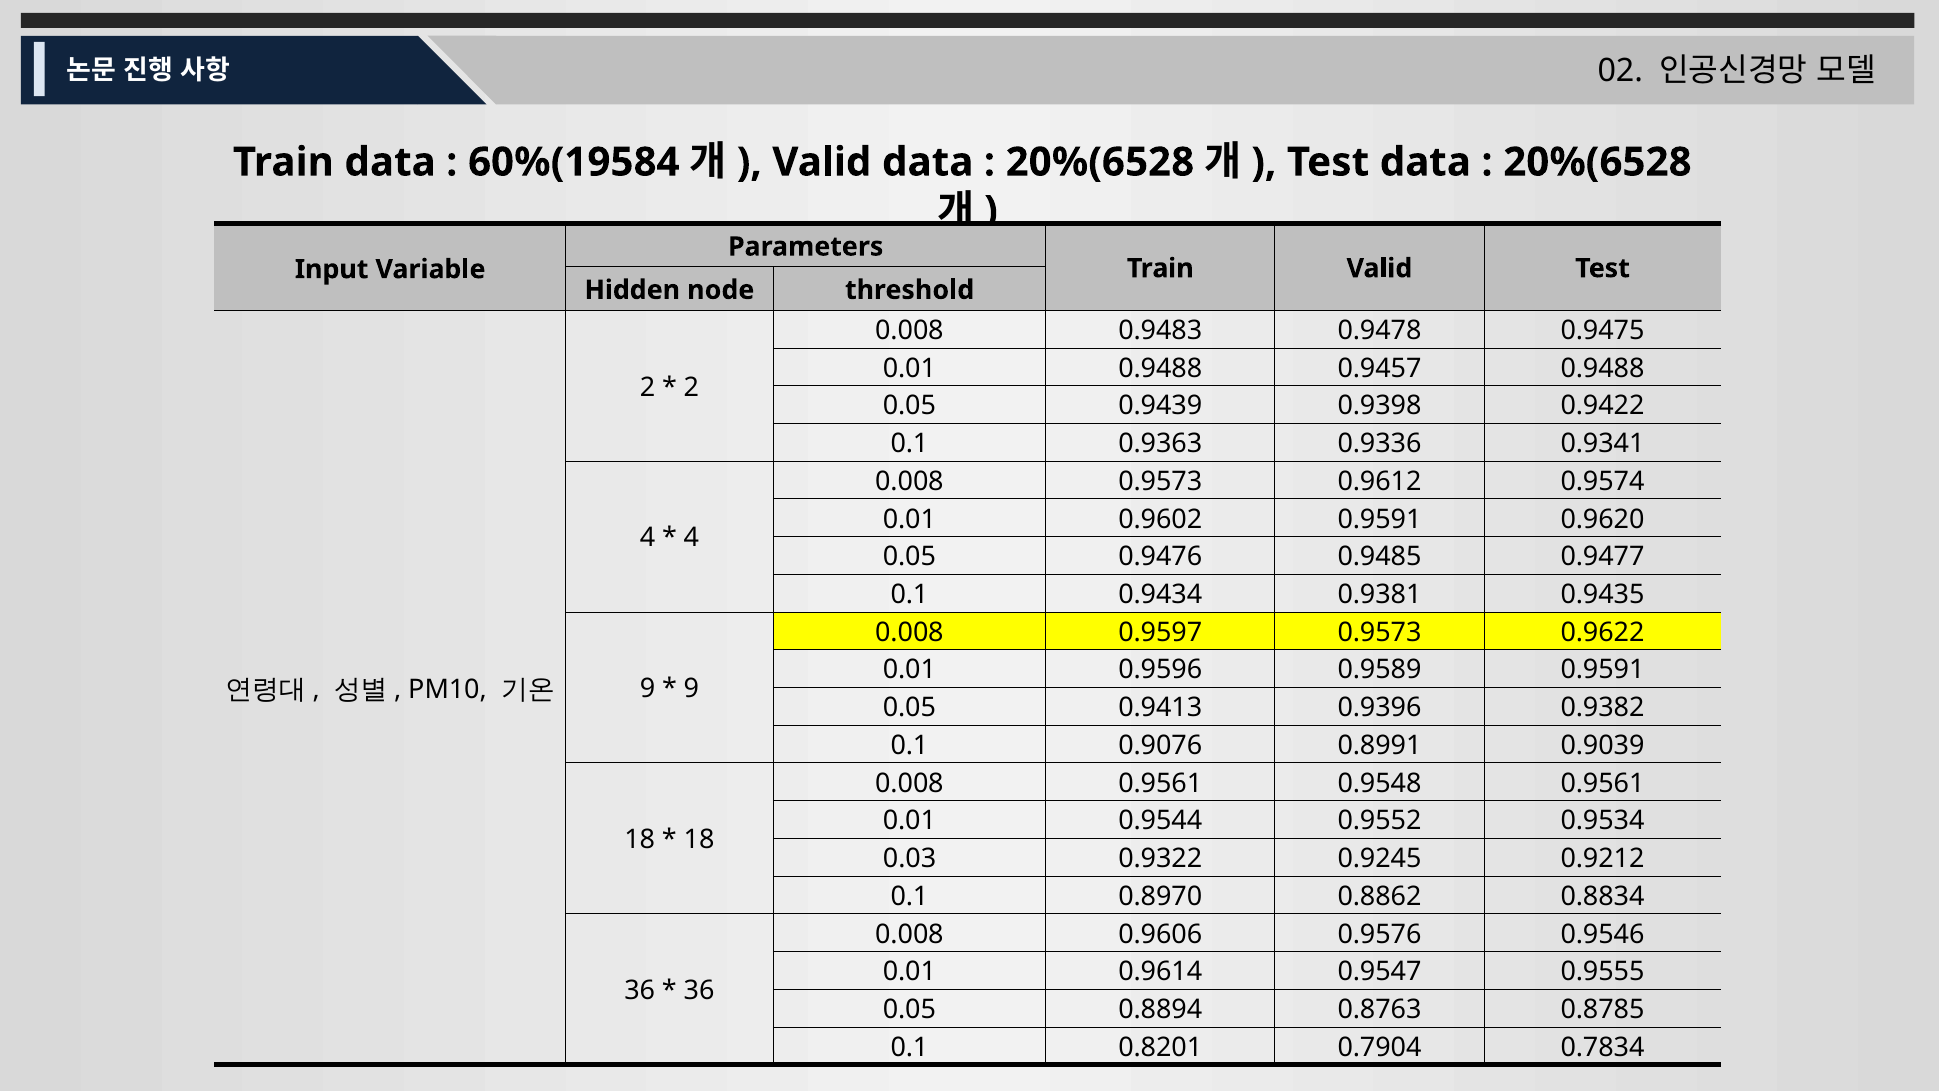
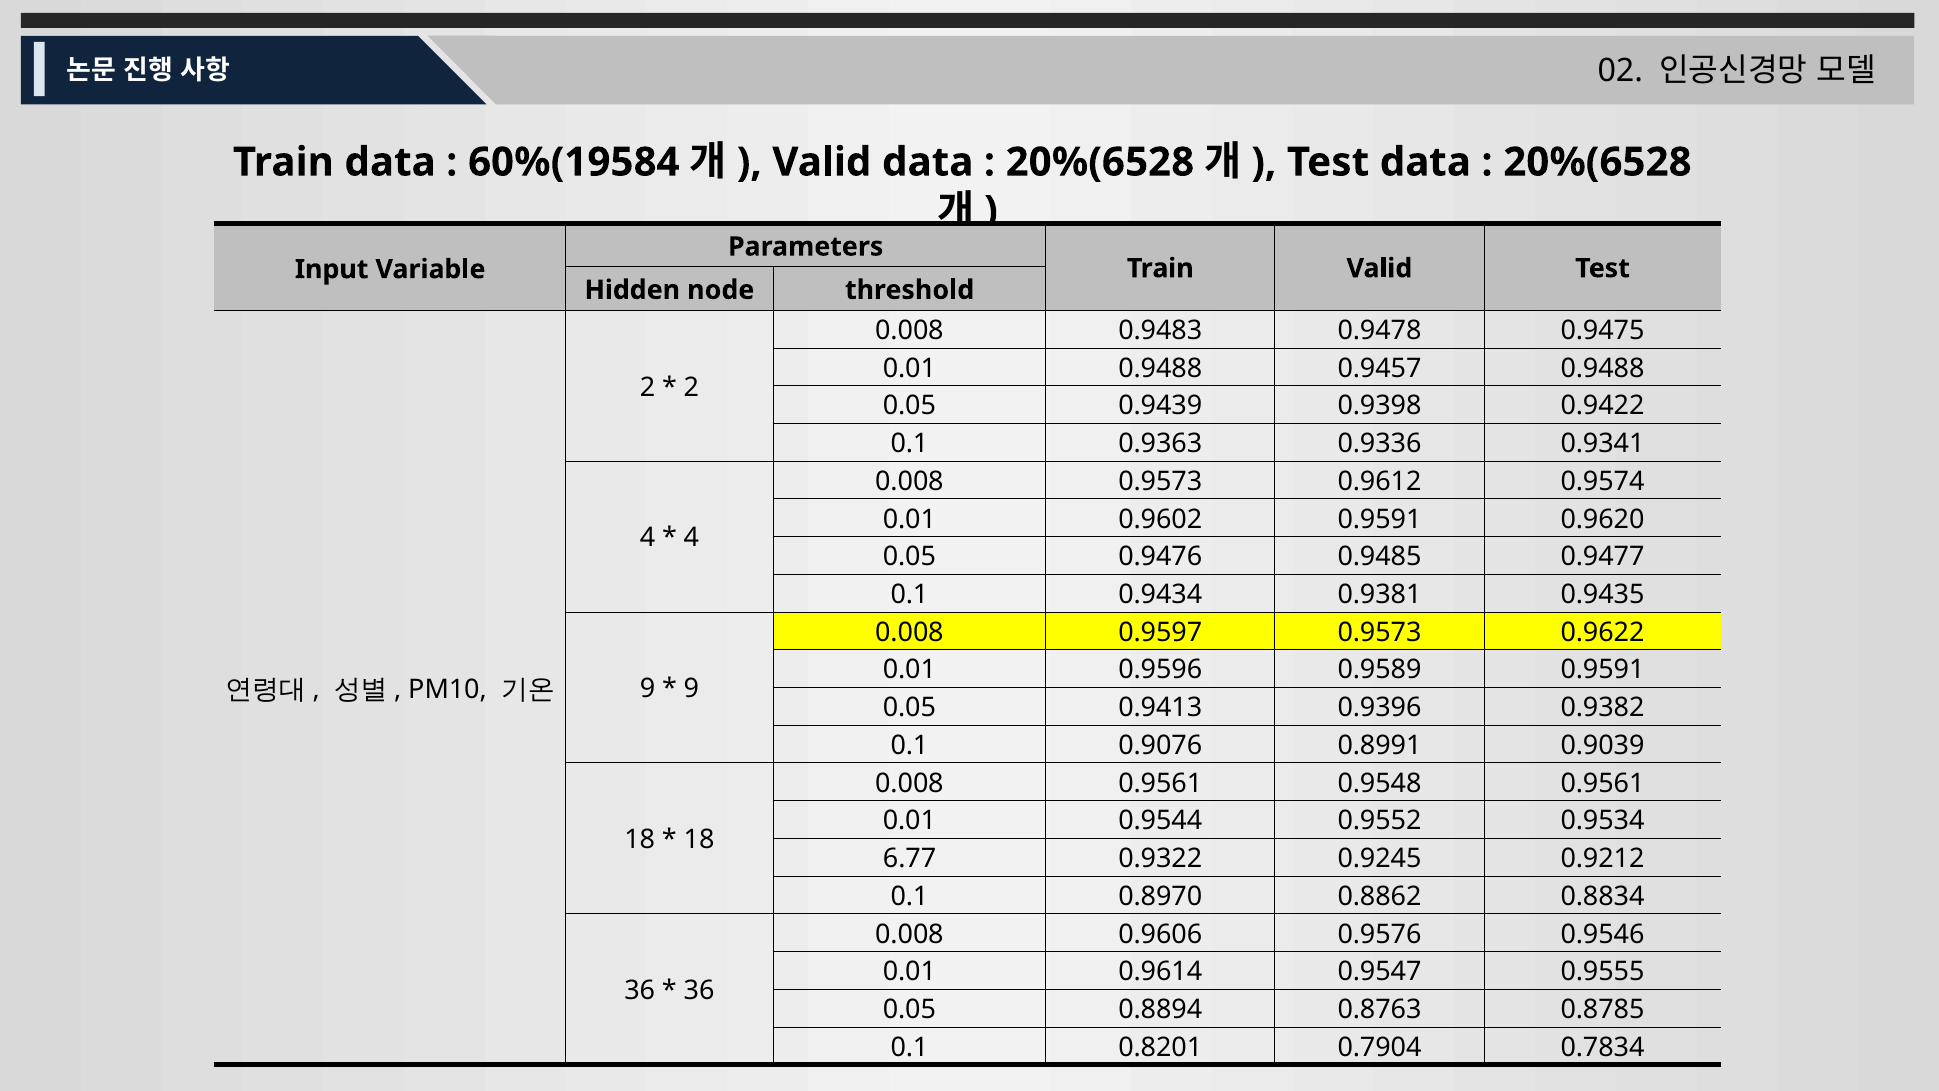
0.03: 0.03 -> 6.77 (910, 858)
